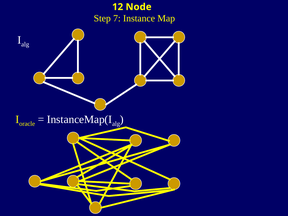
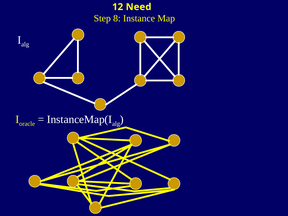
Node: Node -> Need (139, 7)
7: 7 -> 8 (117, 18)
